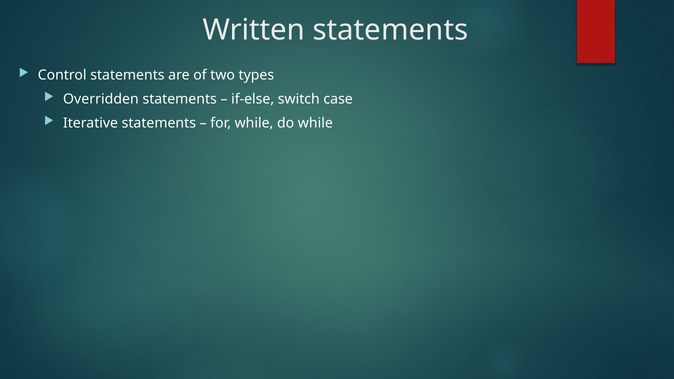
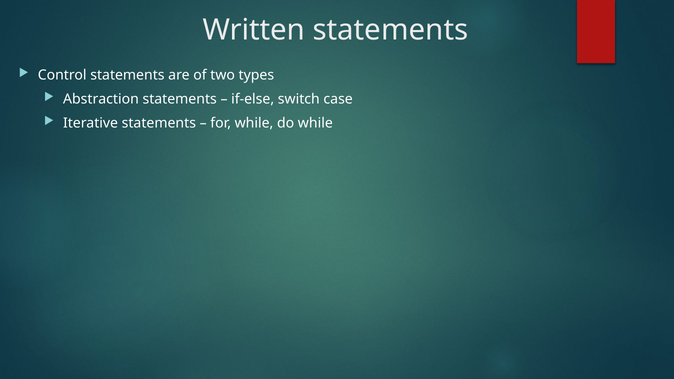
Overridden: Overridden -> Abstraction (101, 99)
